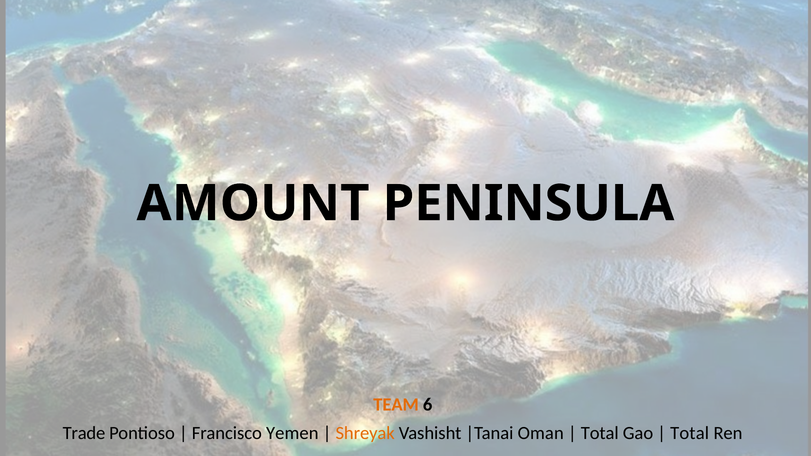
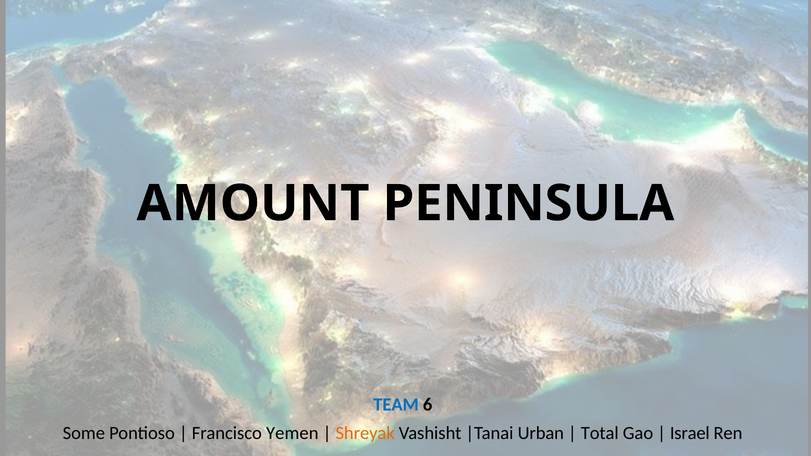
TEAM colour: orange -> blue (396, 405)
Trade: Trade -> Some (84, 433)
Oman: Oman -> Urban (541, 433)
Total: Total -> Israel (690, 433)
